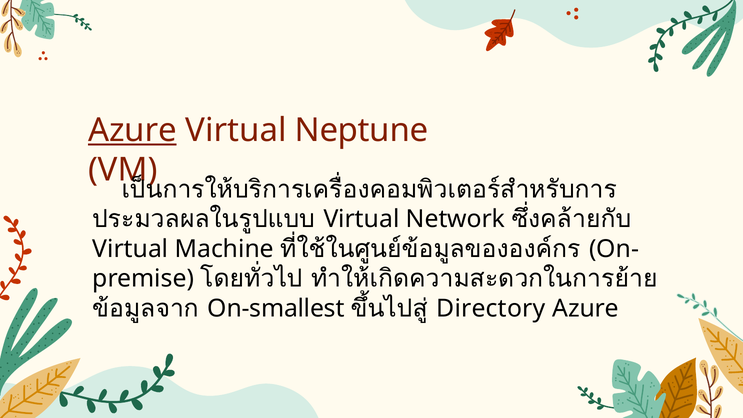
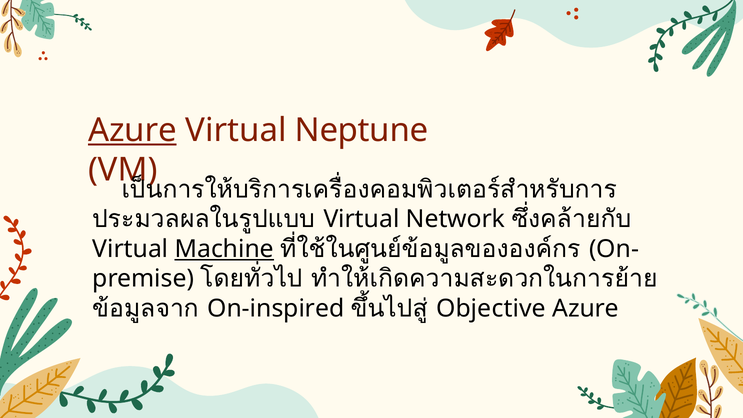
Machine underline: none -> present (224, 249)
On-smallest: On-smallest -> On-inspired (276, 308)
Directory: Directory -> Objective (491, 308)
